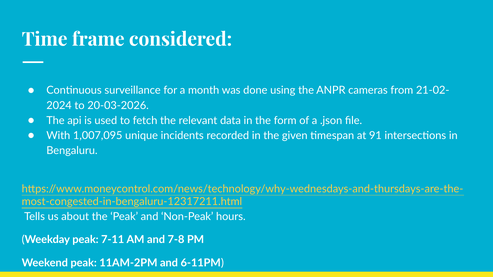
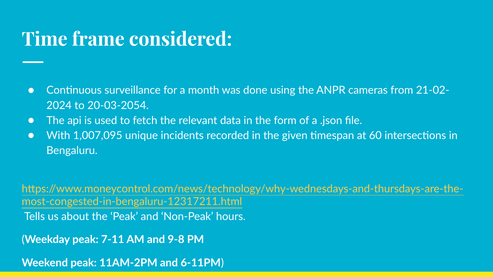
20-03-2026: 20-03-2026 -> 20-03-2054 (118, 106)
91: 91 -> 60 (375, 136)
7-8: 7-8 -> 9-8 (176, 240)
